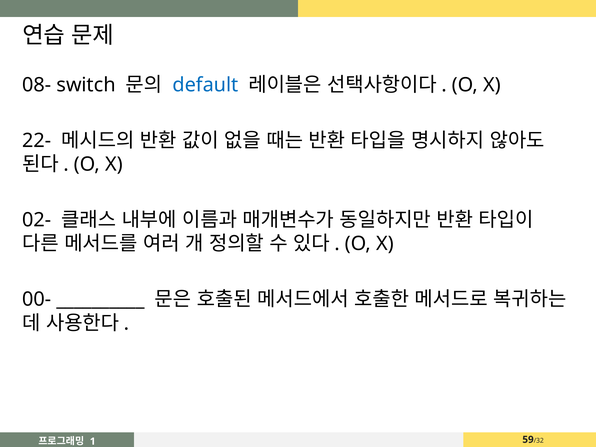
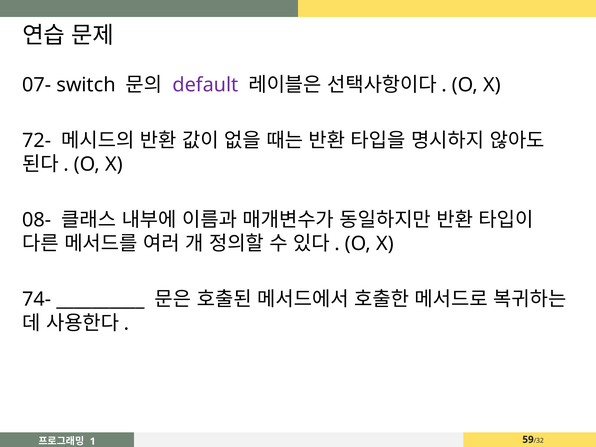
08-: 08- -> 07- (37, 85)
default colour: blue -> purple (206, 85)
22-: 22- -> 72- (37, 140)
02-: 02- -> 08- (37, 220)
00-: 00- -> 74- (37, 299)
